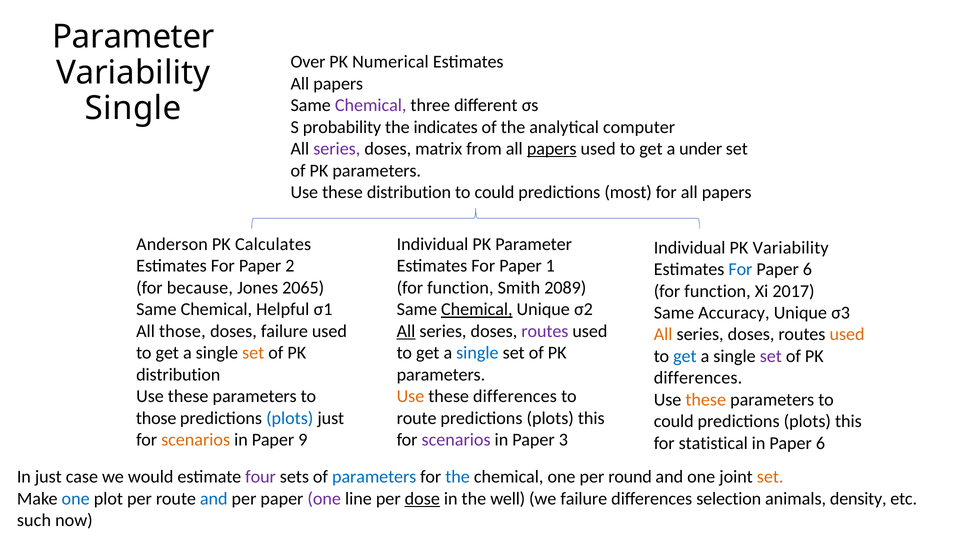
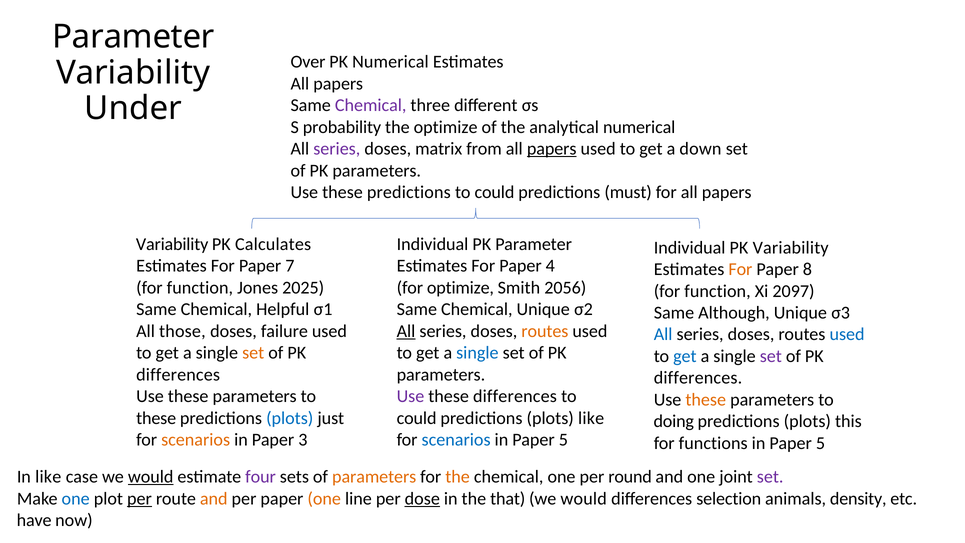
Single: Single -> Under (133, 108)
the indicates: indicates -> optimize (446, 127)
analytical computer: computer -> numerical (639, 127)
under: under -> down (700, 149)
Use these distribution: distribution -> predictions (409, 192)
most: most -> must (628, 192)
Anderson: Anderson -> Variability (172, 244)
2: 2 -> 7 (290, 266)
1: 1 -> 4 (550, 266)
For colour: blue -> orange (740, 269)
6: 6 -> 8 (807, 269)
because: because -> function (200, 288)
2065: 2065 -> 2025 (303, 288)
function: function -> optimize (460, 288)
2089: 2089 -> 2056 (565, 288)
2017: 2017 -> 2097 (794, 291)
Chemical underline: present -> none (477, 309)
Accuracy: Accuracy -> Although (734, 313)
routes colour: purple -> orange (545, 331)
All colour: orange -> blue (663, 334)
used colour: orange -> blue (847, 334)
distribution: distribution -> differences (178, 374)
Use colour: orange -> purple (410, 396)
those: those -> these (156, 418)
route: route -> could (417, 418)
this: this -> like (591, 418)
could: could -> doing (674, 421)
9: 9 -> 3 (303, 440)
scenarios colour: purple -> blue (456, 440)
3: 3 -> 5 (563, 440)
statistical: statistical -> functions (713, 443)
6: 6 -> 5 (821, 443)
In just: just -> like (48, 477)
would underline: none -> present (151, 477)
parameters colour: blue -> orange (374, 477)
the colour: blue -> orange (458, 477)
set colour: orange -> purple (770, 477)
per underline: none -> present (139, 498)
and colour: blue -> orange (214, 498)
one colour: purple -> orange (324, 498)
well: well -> that (508, 498)
failure: failure -> would (584, 498)
such: such -> have (34, 520)
